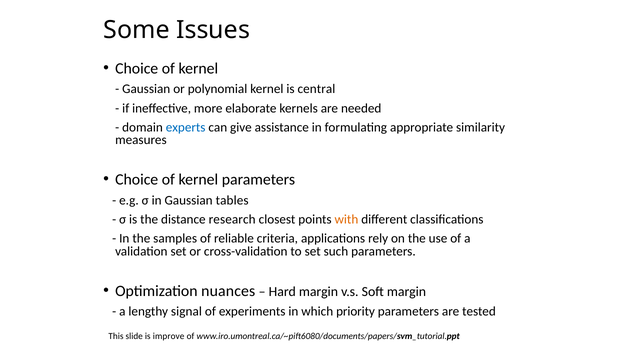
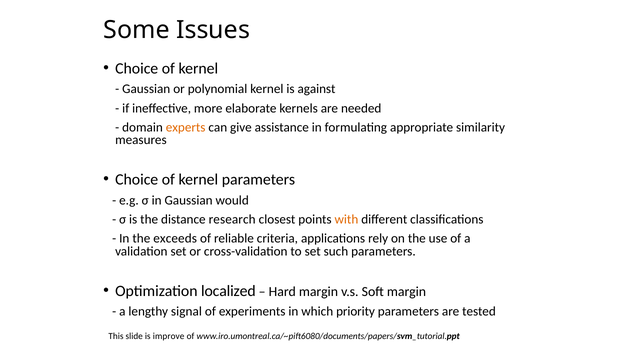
central: central -> against (317, 89)
experts colour: blue -> orange (186, 127)
tables: tables -> would (232, 200)
samples: samples -> exceeds (175, 239)
nuances: nuances -> localized (228, 291)
